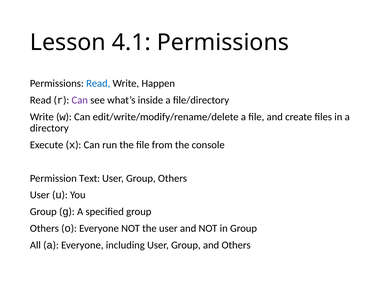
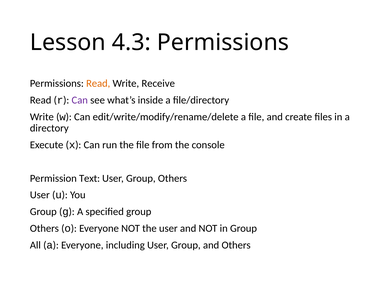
4.1: 4.1 -> 4.3 (131, 43)
Read colour: blue -> orange (98, 83)
Happen: Happen -> Receive (158, 83)
